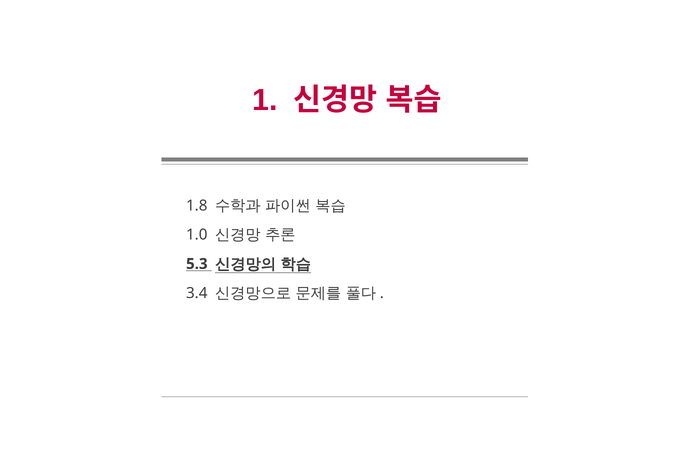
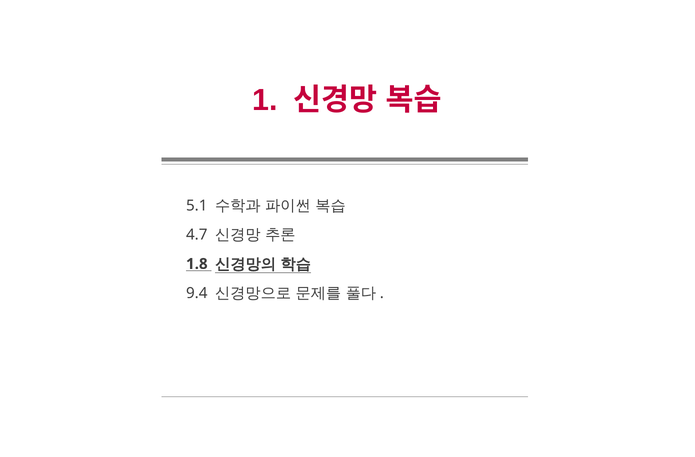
1.8: 1.8 -> 5.1 (197, 205)
1.0: 1.0 -> 4.7 (197, 235)
5.3: 5.3 -> 1.8 (197, 264)
3.4: 3.4 -> 9.4 (197, 293)
